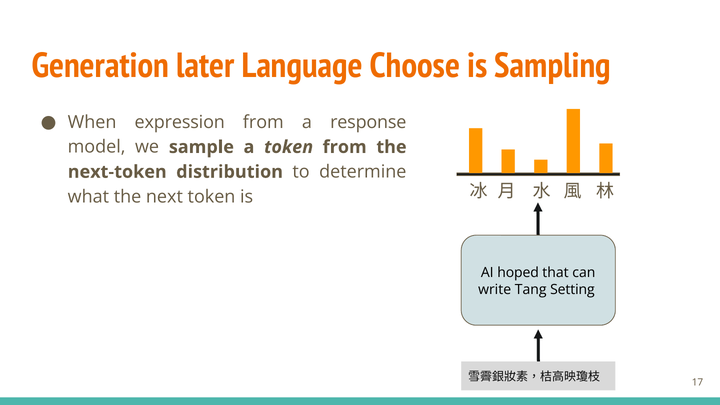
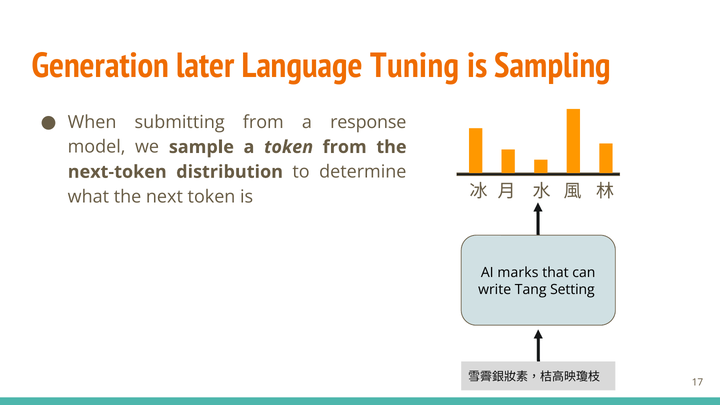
Choose: Choose -> Tuning (415, 66)
expression: expression -> submitting (180, 122)
hoped: hoped -> marks (518, 273)
